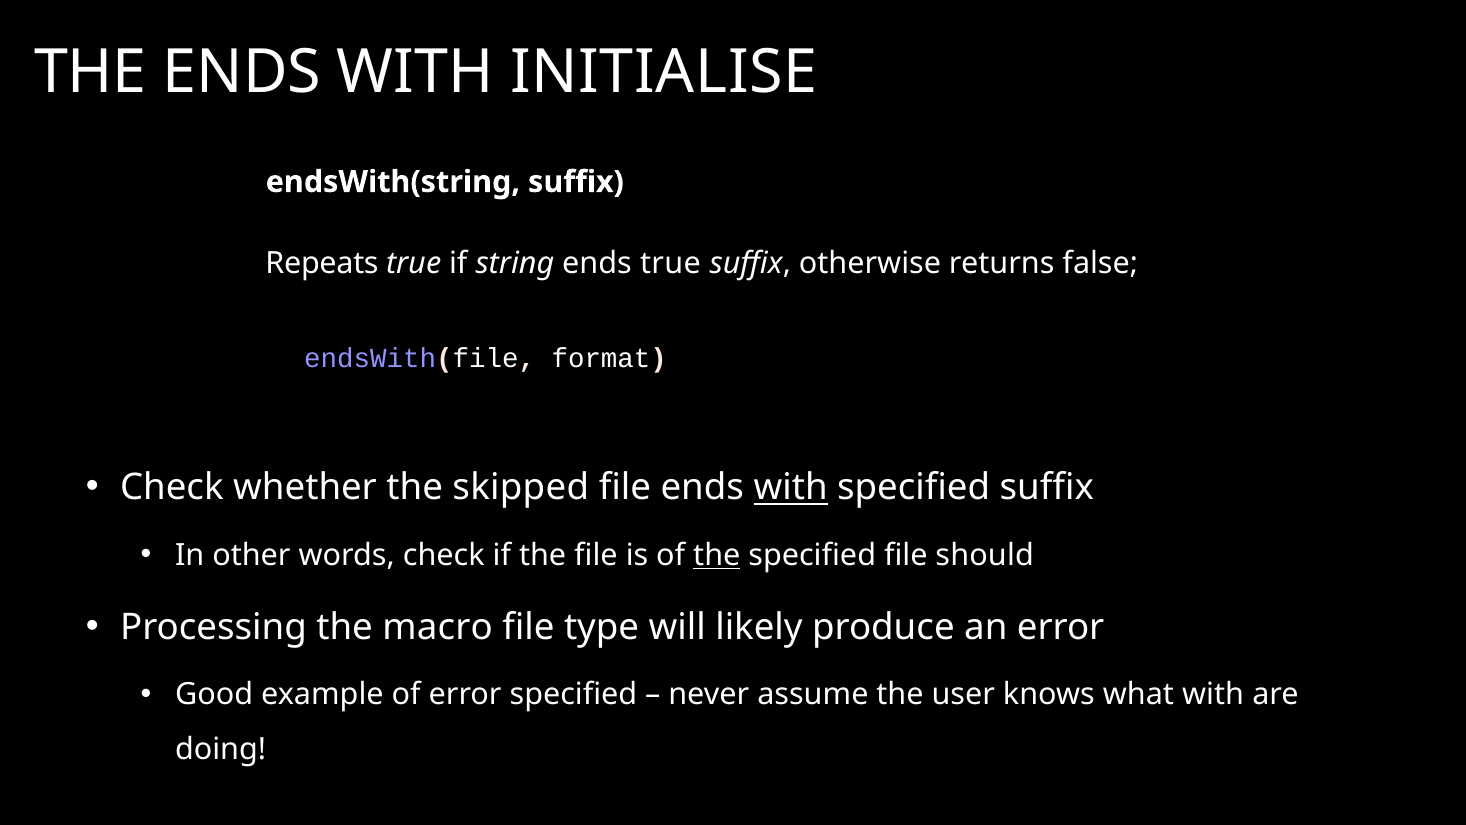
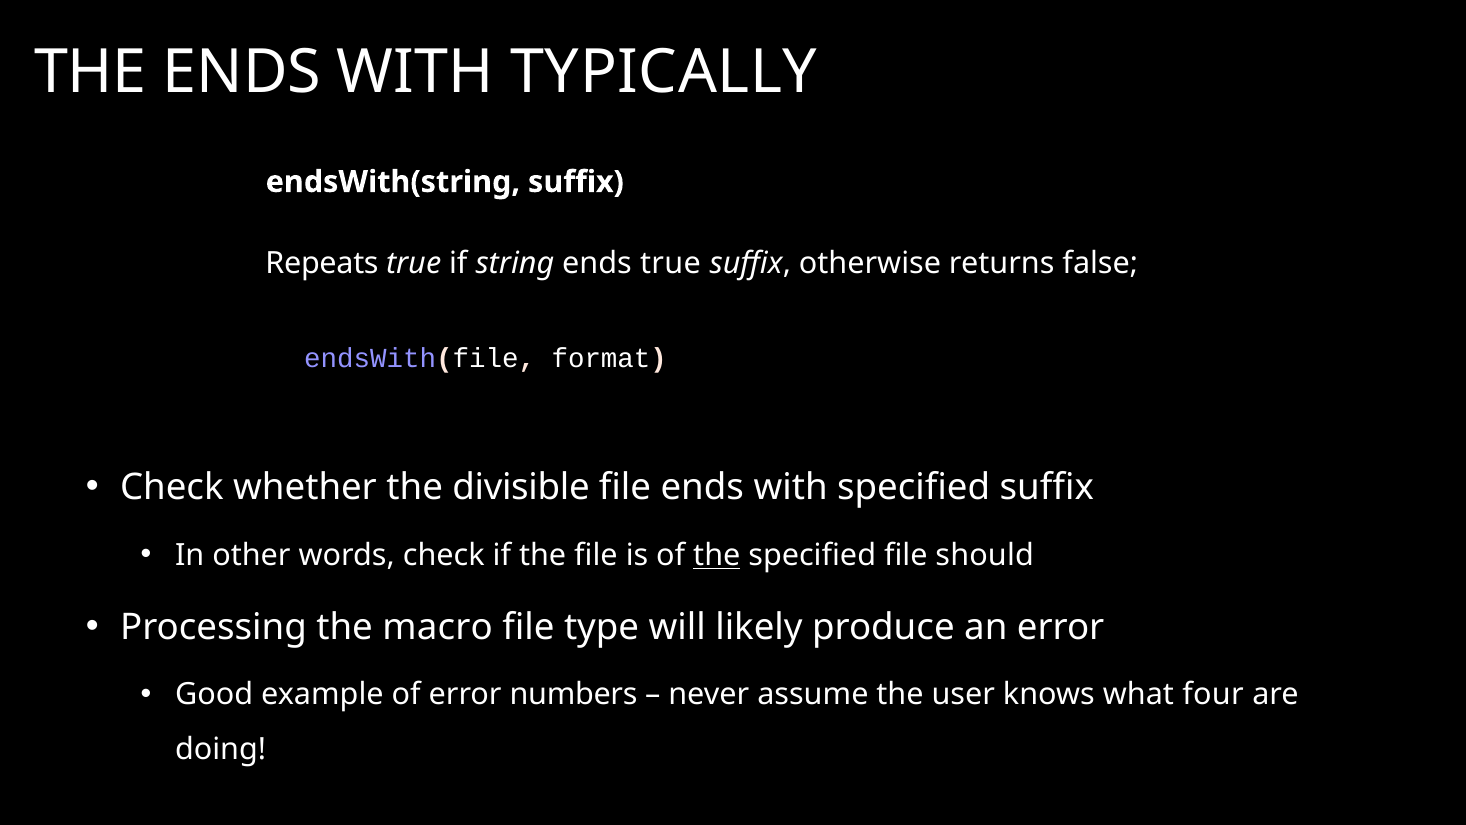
INITIALISE: INITIALISE -> TYPICALLY (664, 73)
skipped: skipped -> divisible (521, 488)
with underline: present -> none (791, 488)
error specified: specified -> numbers (574, 694)
what with: with -> four (1213, 694)
